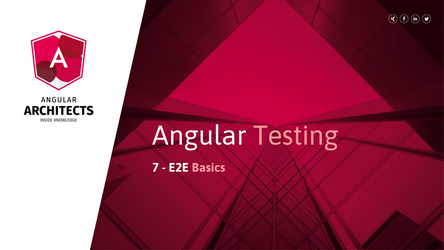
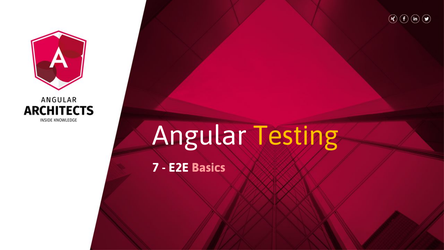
Testing colour: pink -> yellow (296, 136)
